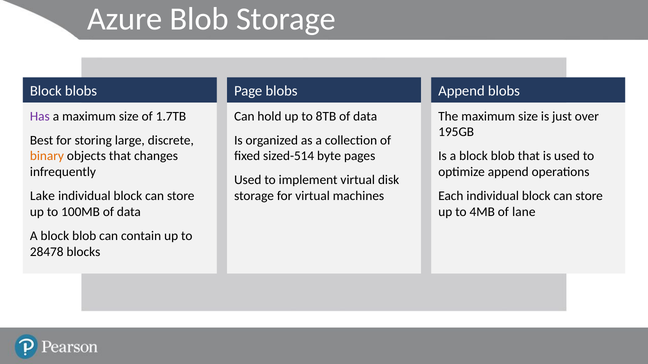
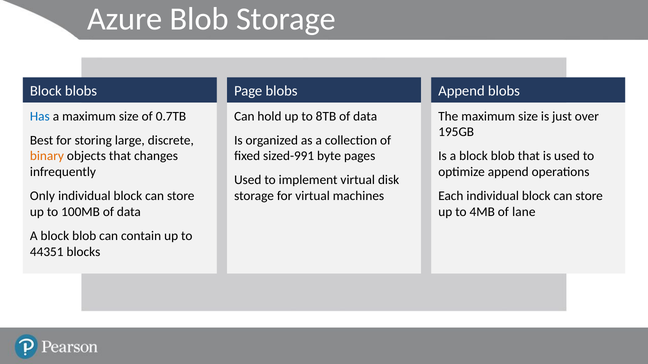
Has colour: purple -> blue (40, 116)
1.7TB: 1.7TB -> 0.7TB (171, 116)
sized-514: sized-514 -> sized-991 (289, 156)
Lake: Lake -> Only (42, 196)
28478: 28478 -> 44351 (47, 252)
